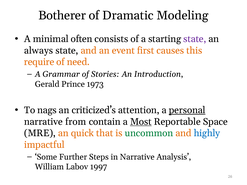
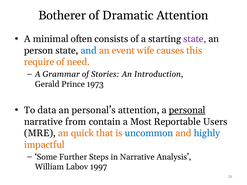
Dramatic Modeling: Modeling -> Attention (182, 15)
always: always -> person (39, 51)
and colour: orange -> blue (89, 51)
first: first -> wife (146, 51)
nags: nags -> data (47, 110)
criticized’s: criticized’s -> personal’s (94, 110)
Most underline: present -> none (141, 122)
Space: Space -> Users (215, 122)
uncommon colour: green -> blue (149, 133)
